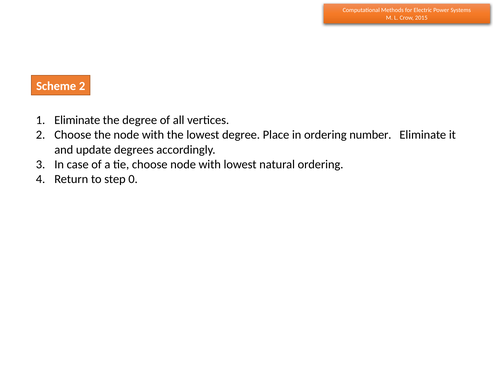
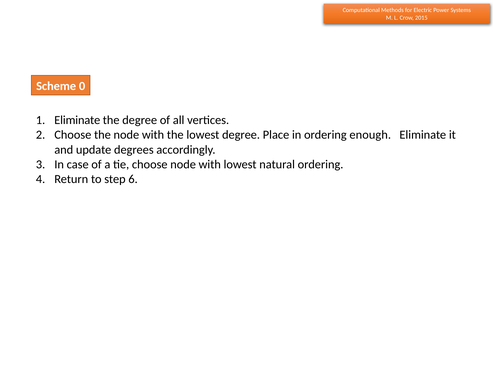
Scheme 2: 2 -> 0 (82, 86)
number: number -> enough (370, 135)
0: 0 -> 6 (133, 180)
